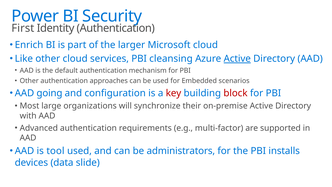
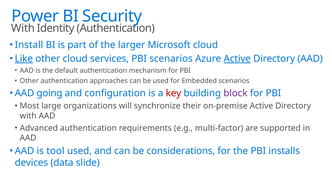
First: First -> With (23, 28)
Enrich: Enrich -> Install (29, 45)
Like underline: none -> present (24, 59)
PBI cleansing: cleansing -> scenarios (171, 59)
block colour: red -> purple (236, 93)
administrators: administrators -> considerations (181, 151)
